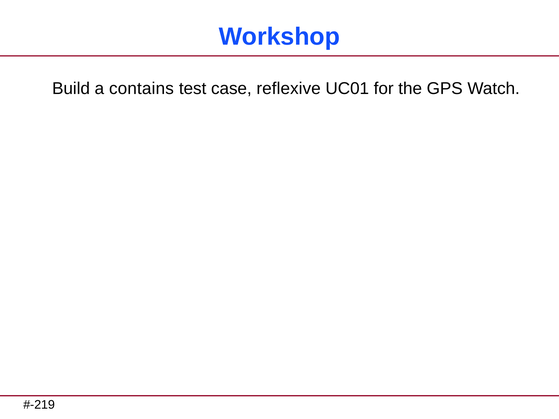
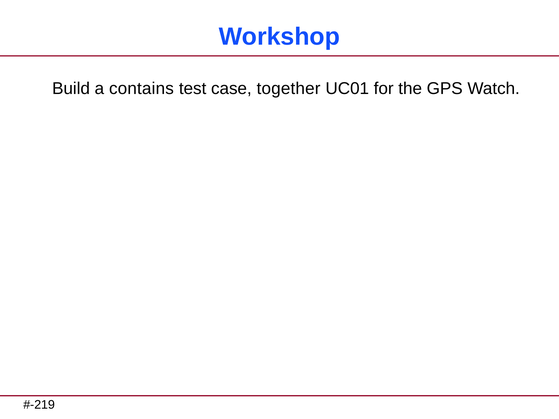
reflexive: reflexive -> together (289, 89)
